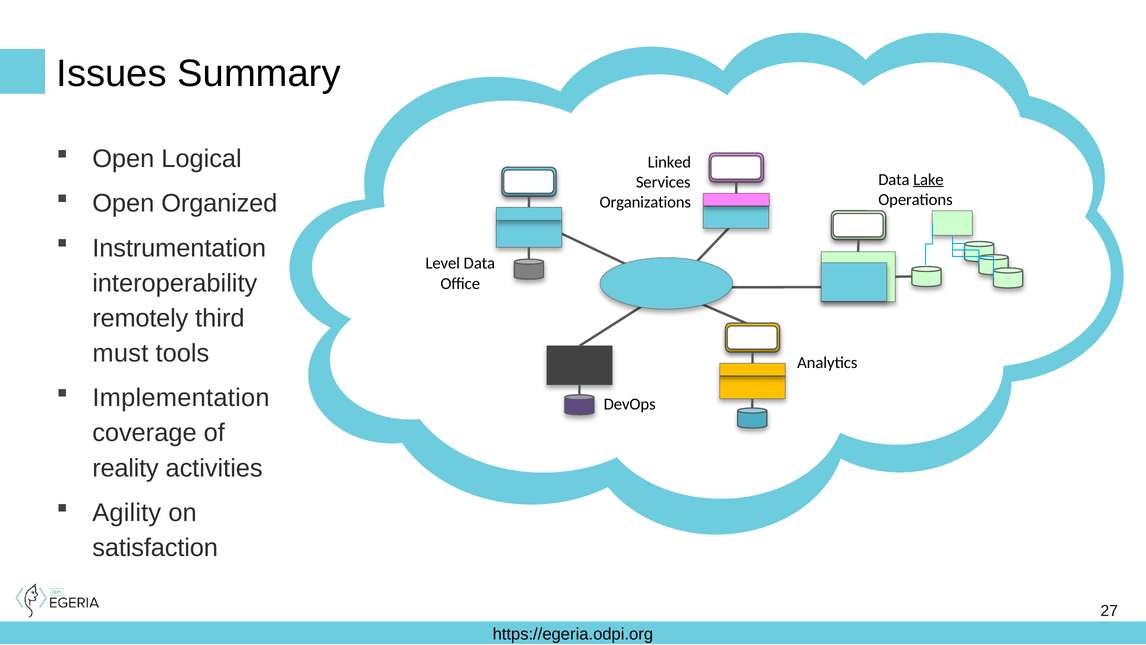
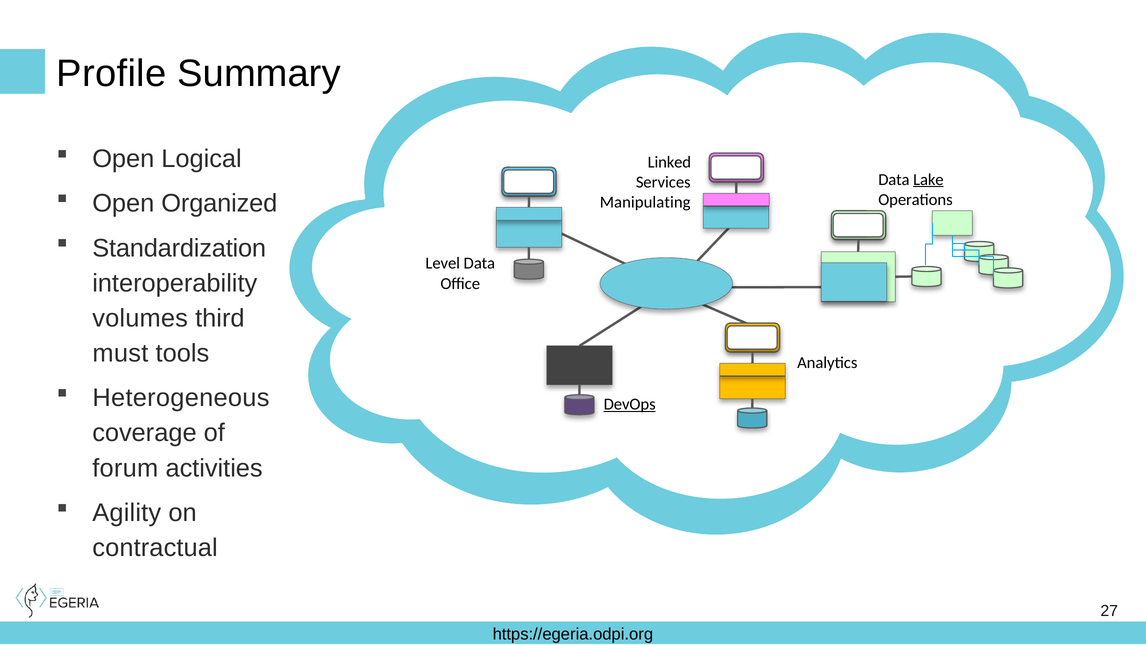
Issues: Issues -> Profile (111, 74)
Organizations: Organizations -> Manipulating (645, 202)
Instrumentation: Instrumentation -> Standardization (179, 248)
remotely: remotely -> volumes (140, 318)
Implementation: Implementation -> Heterogeneous (181, 398)
DevOps underline: none -> present (630, 404)
reality: reality -> forum (125, 468)
satisfaction: satisfaction -> contractual (155, 548)
